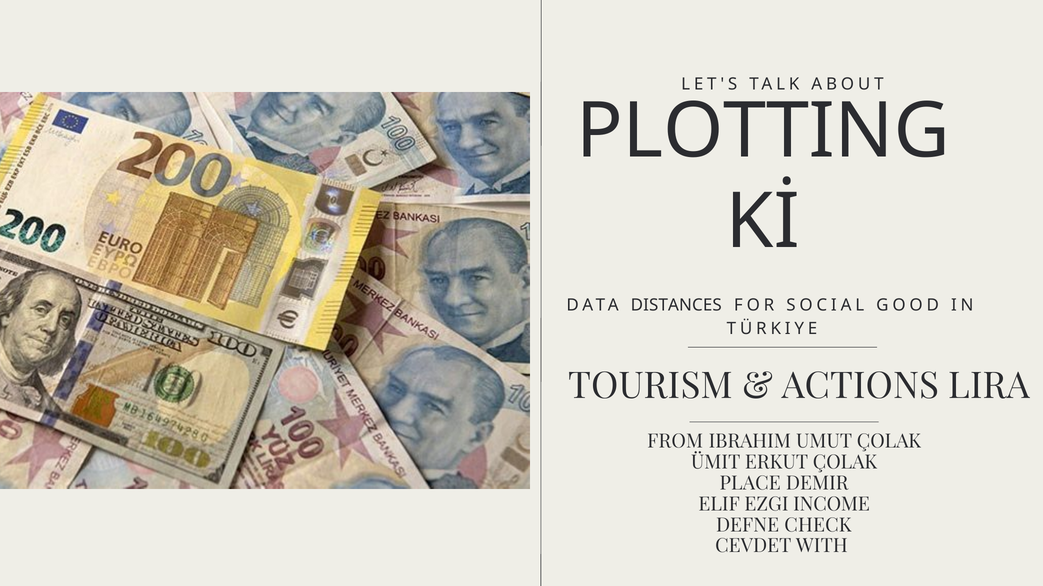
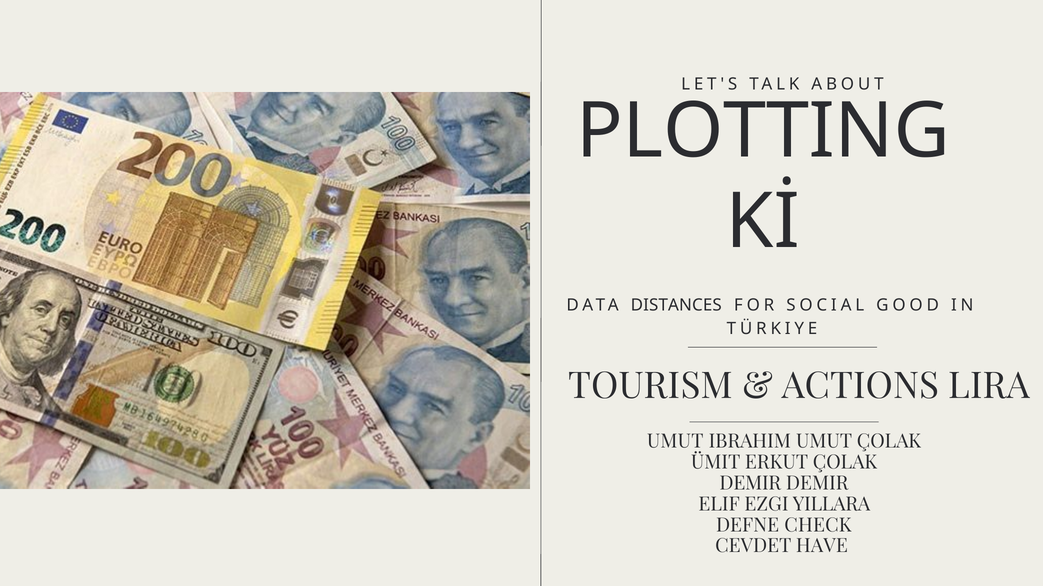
FROM: FROM -> UMUT (675, 442)
PLACE: PLACE -> DEMIR (750, 484)
INCOME: INCOME -> YILLARA (832, 505)
WITH: WITH -> HAVE (822, 547)
